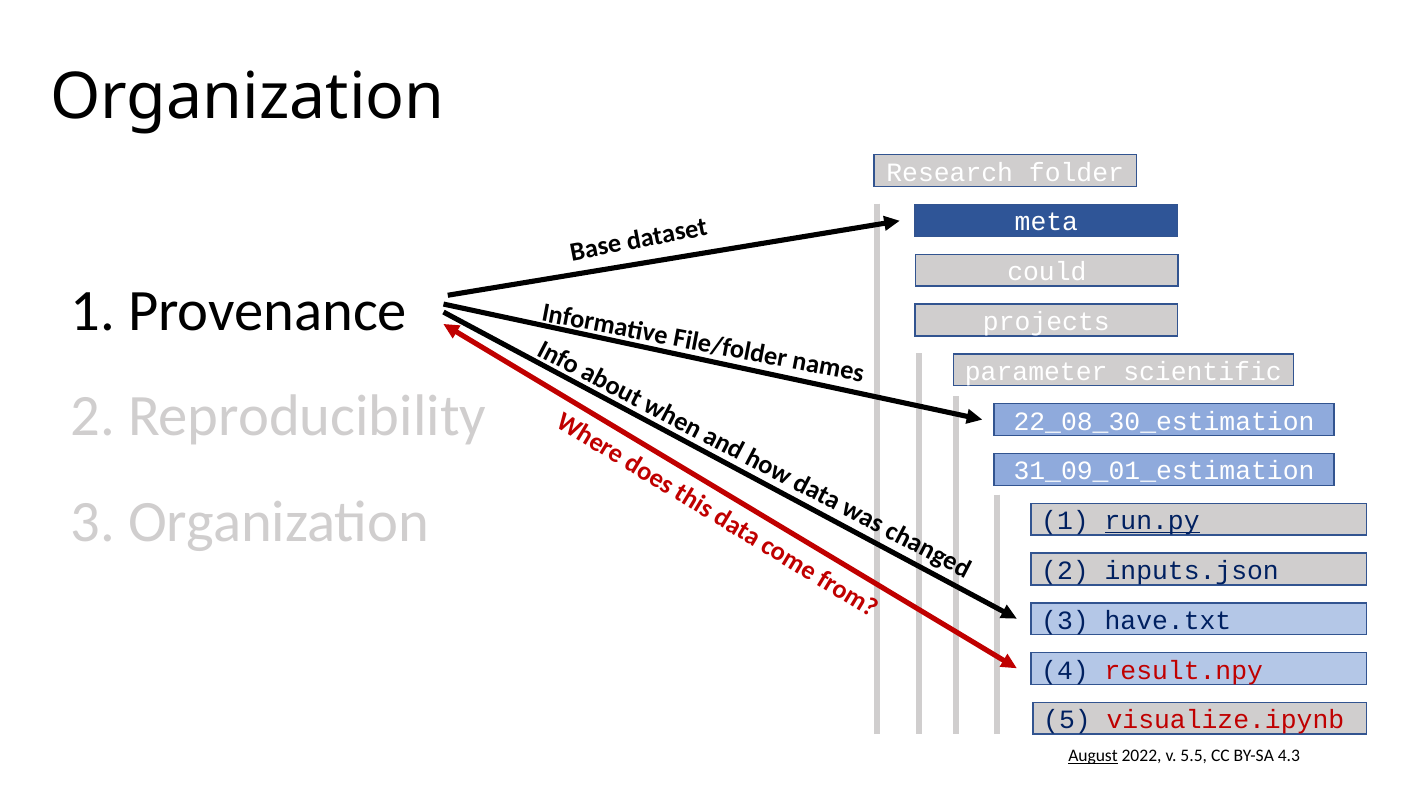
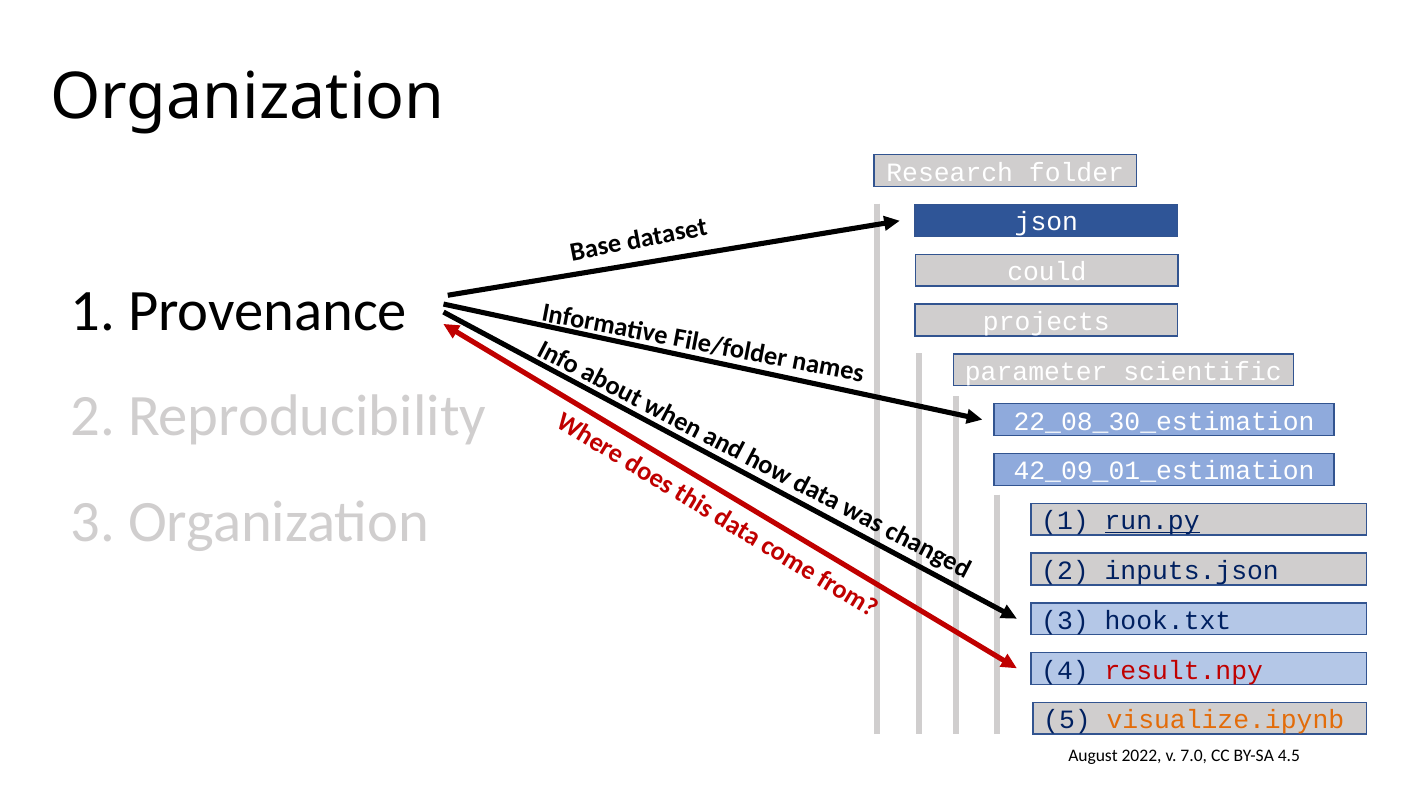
meta: meta -> json (1046, 222)
31_09_01_estimation: 31_09_01_estimation -> 42_09_01_estimation (1164, 471)
have.txt: have.txt -> hook.txt (1168, 621)
visualize.ipynb colour: red -> orange (1225, 720)
August underline: present -> none (1093, 756)
5.5: 5.5 -> 7.0 (1194, 756)
4.3: 4.3 -> 4.5 (1289, 756)
